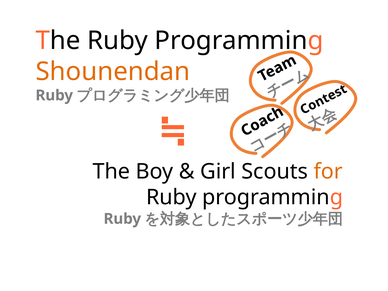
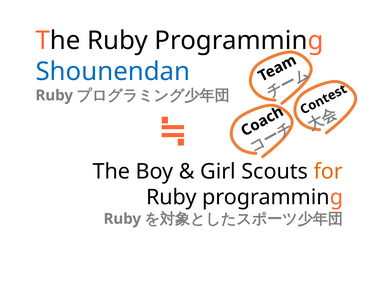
Shounendan colour: orange -> blue (113, 72)
